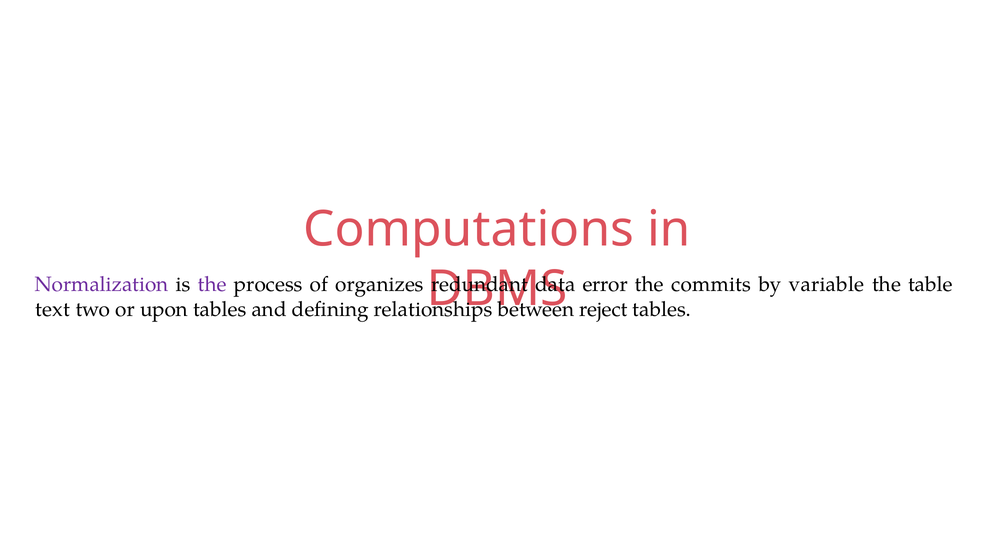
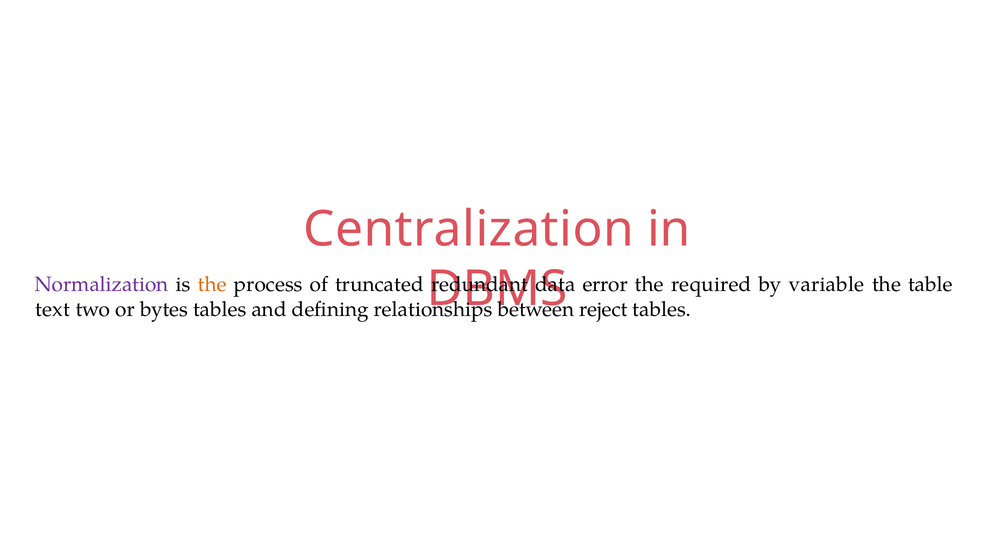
Computations: Computations -> Centralization (468, 230)
the colour: purple -> orange (212, 285)
organizes: organizes -> truncated (379, 285)
commits: commits -> required (711, 285)
upon: upon -> bytes (164, 310)
